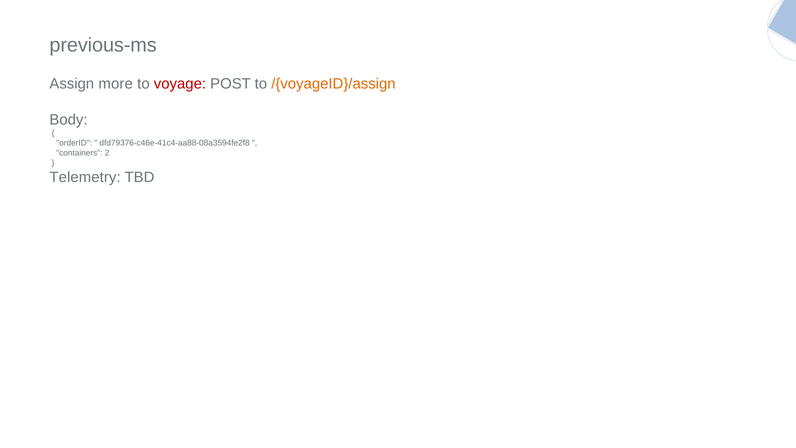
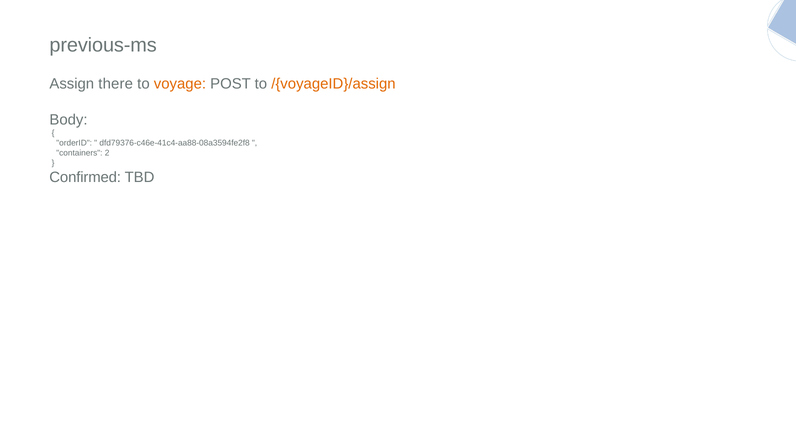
more: more -> there (116, 84)
voyage colour: red -> orange (180, 84)
Telemetry: Telemetry -> Confirmed (85, 177)
